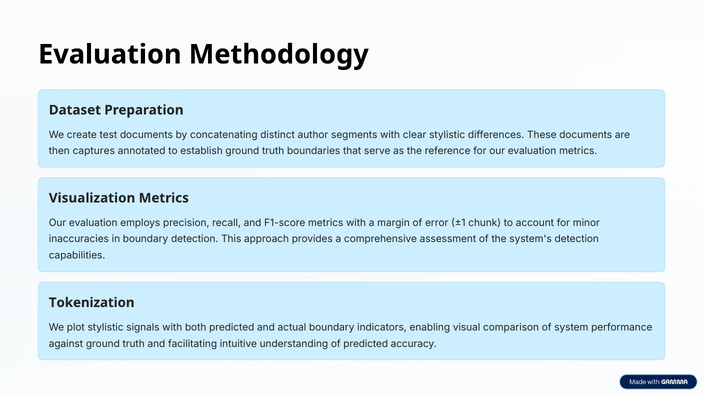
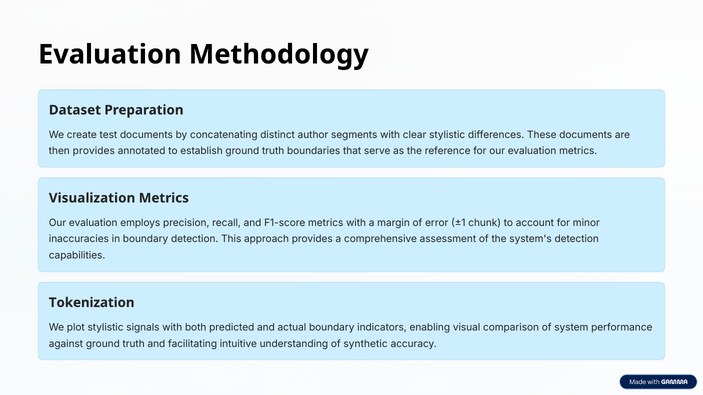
then captures: captures -> provides (94, 151)
of predicted: predicted -> synthetic (366, 344)
